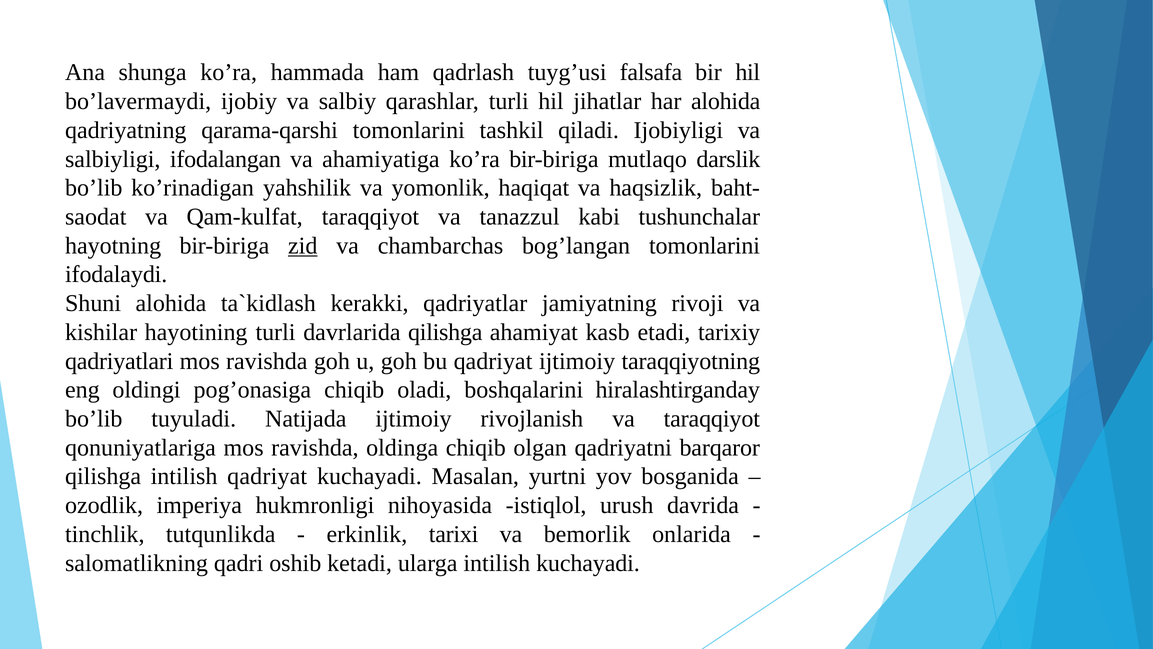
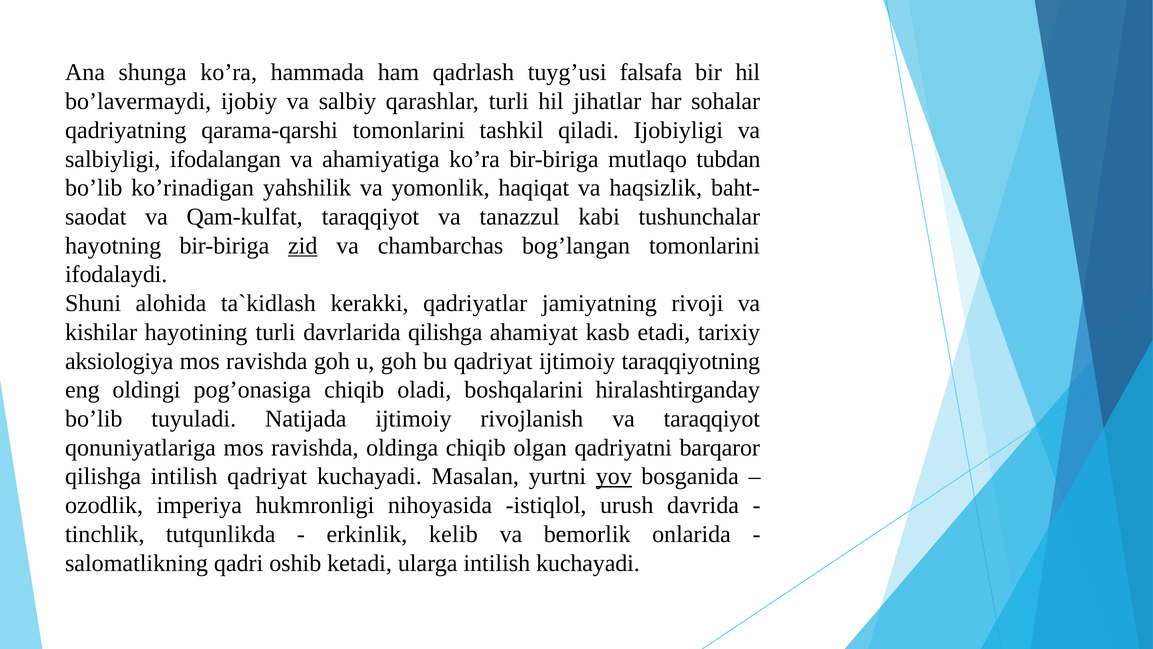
har alohida: alohida -> sohalar (726, 101)
darslik: darslik -> tubdan (728, 159)
qadriyatlari: qadriyatlari -> aksiologiya (119, 361)
yov underline: none -> present (614, 476)
tarixi: tarixi -> kelib (453, 534)
